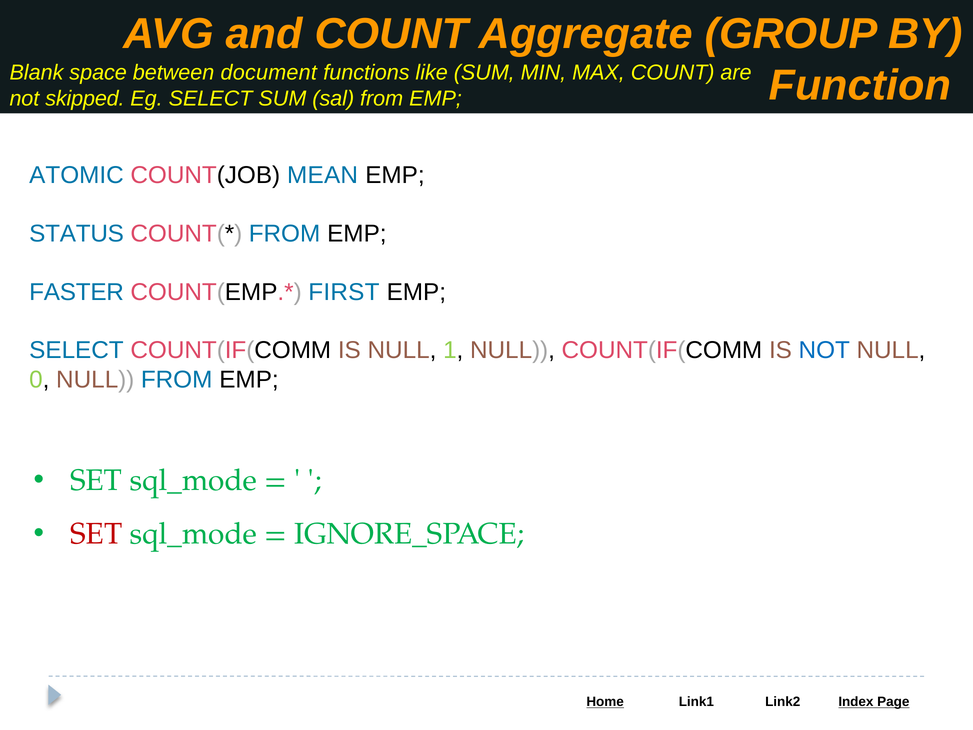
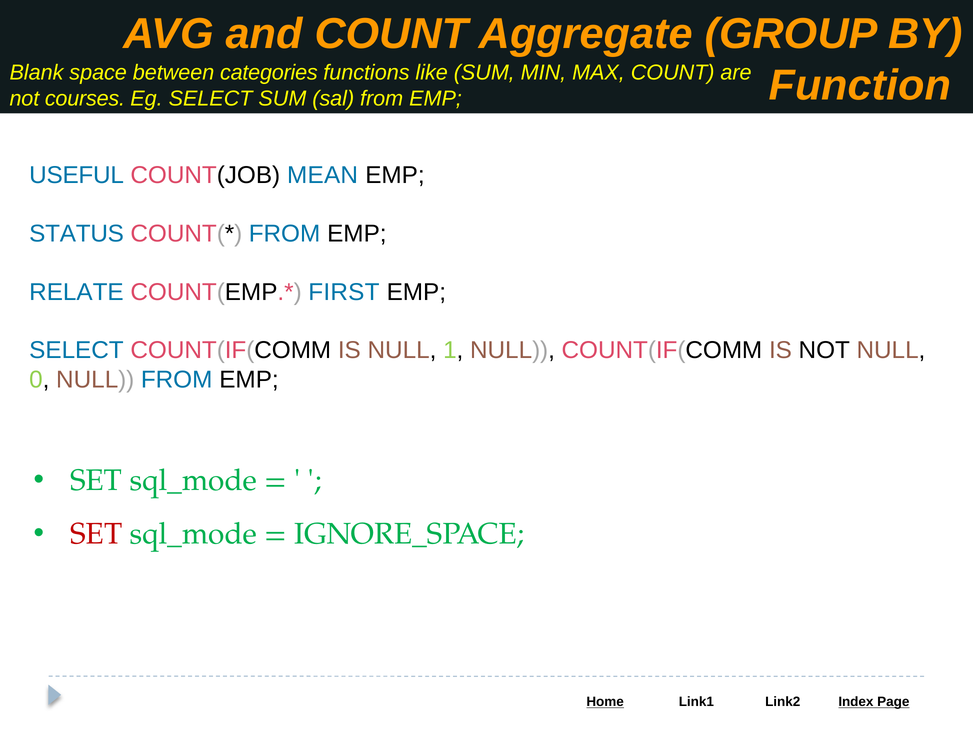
document: document -> categories (269, 72)
skipped: skipped -> courses (85, 98)
ATOMIC: ATOMIC -> USEFUL (77, 175)
FASTER: FASTER -> RELATE (76, 292)
NOT colour: blue -> black (824, 350)
